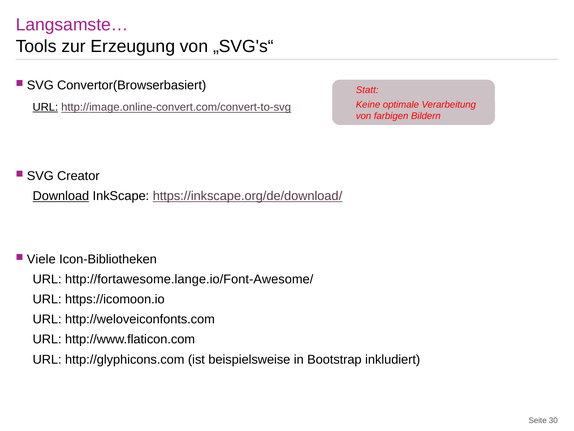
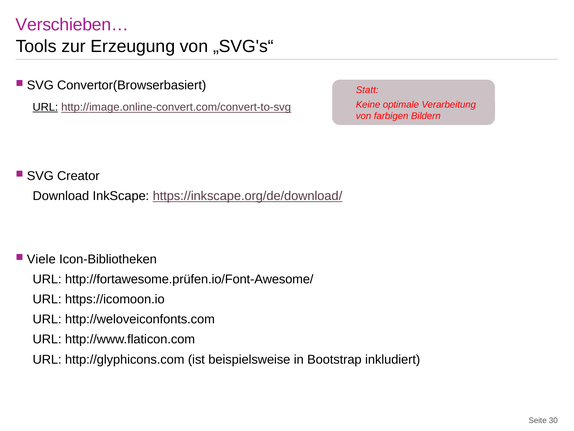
Langsamste…: Langsamste… -> Verschieben… (72, 25)
Download underline: present -> none (61, 196)
http://fortawesome.lange.io/Font-Awesome/: http://fortawesome.lange.io/Font-Awesome/ -> http://fortawesome.prüfen.io/Font-Awesome/ (189, 279)
